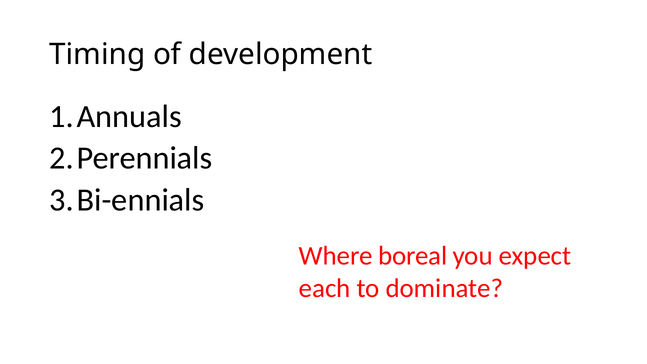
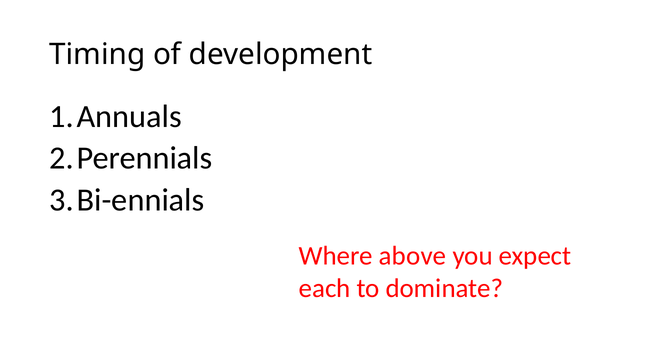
boreal: boreal -> above (413, 256)
